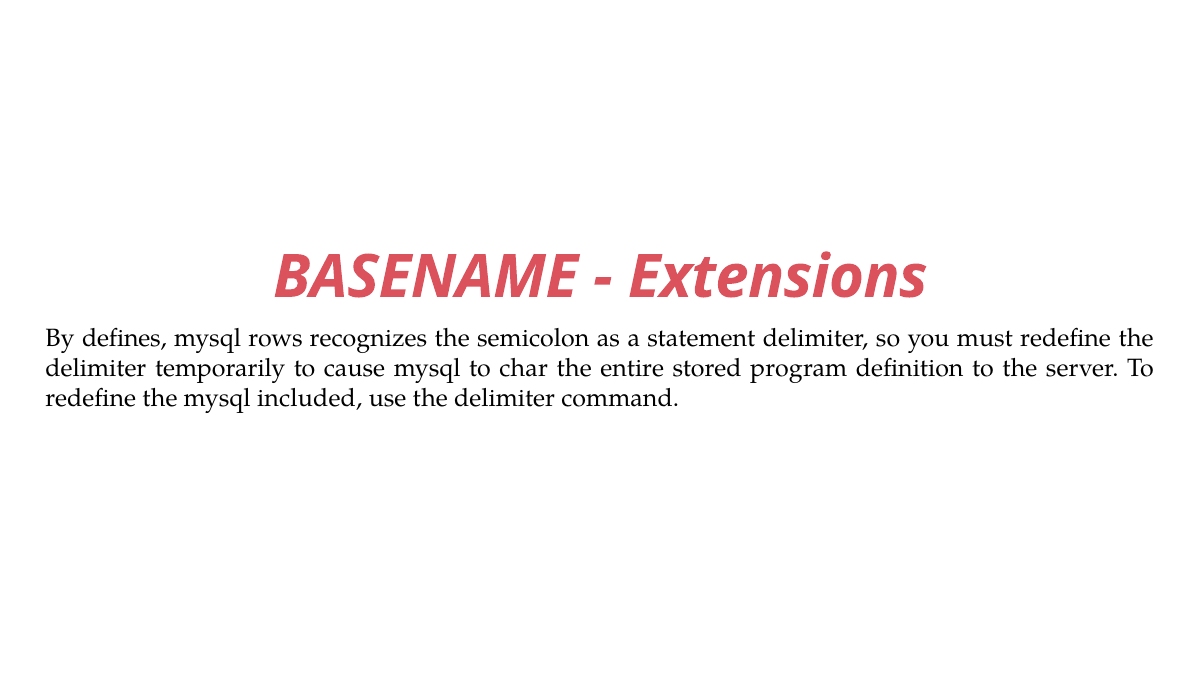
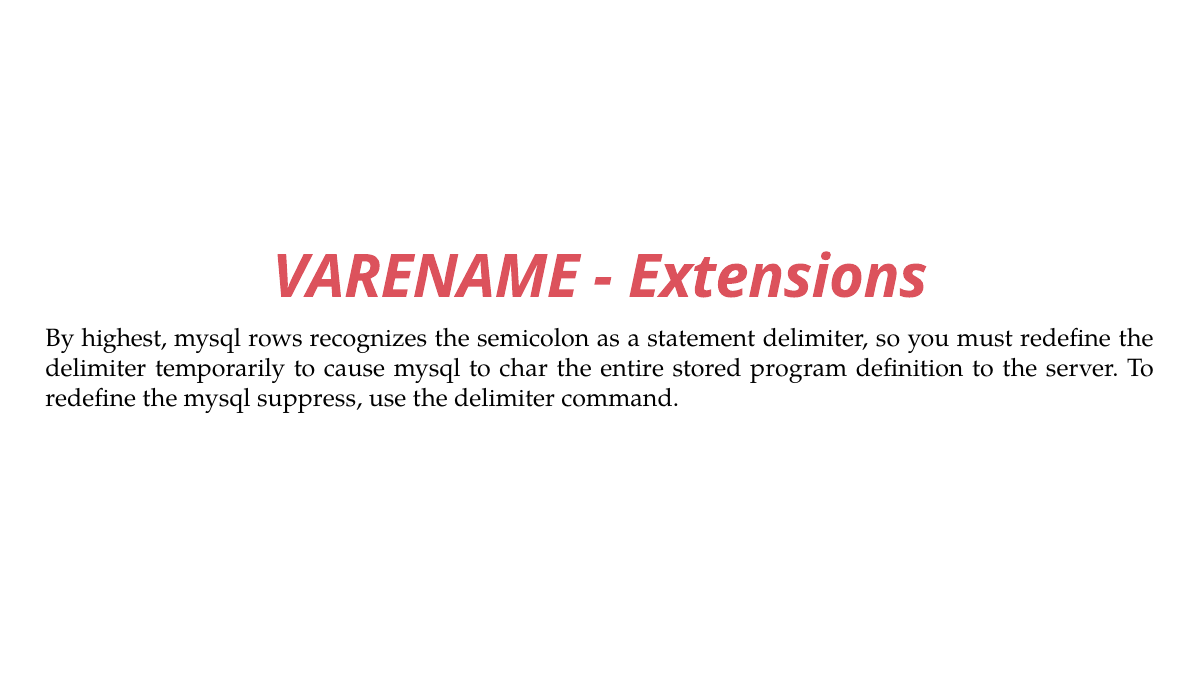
BASENAME: BASENAME -> VARENAME (426, 277)
defines: defines -> highest (124, 339)
included: included -> suppress (310, 399)
